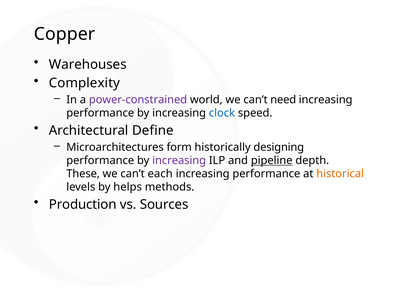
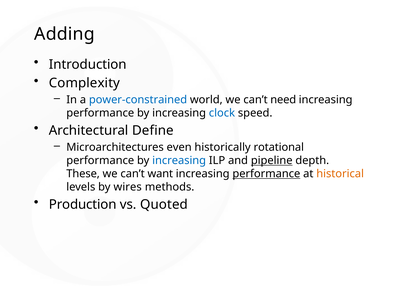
Copper: Copper -> Adding (64, 34)
Warehouses: Warehouses -> Introduction (88, 65)
power-constrained colour: purple -> blue (138, 100)
form: form -> even (179, 147)
designing: designing -> rotational (279, 147)
increasing colour: purple -> blue (179, 161)
each: each -> want (160, 174)
performance underline: none -> present (266, 174)
helps: helps -> wires (128, 187)
Sources: Sources -> Quoted (164, 205)
